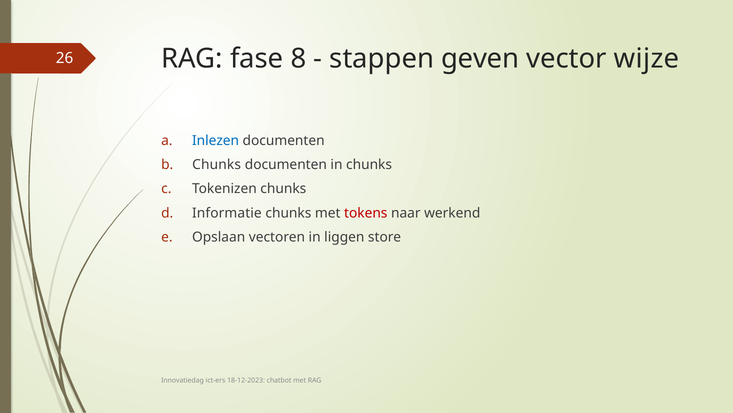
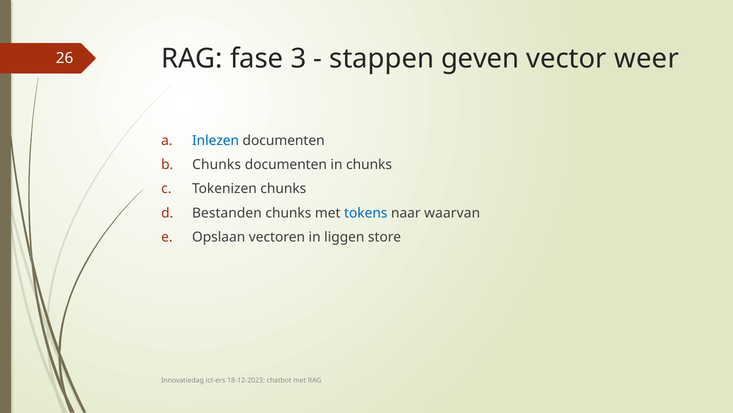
8: 8 -> 3 (298, 59)
wijze: wijze -> weer (647, 59)
Informatie: Informatie -> Bestanden (227, 213)
tokens colour: red -> blue (366, 213)
werkend: werkend -> waarvan (452, 213)
